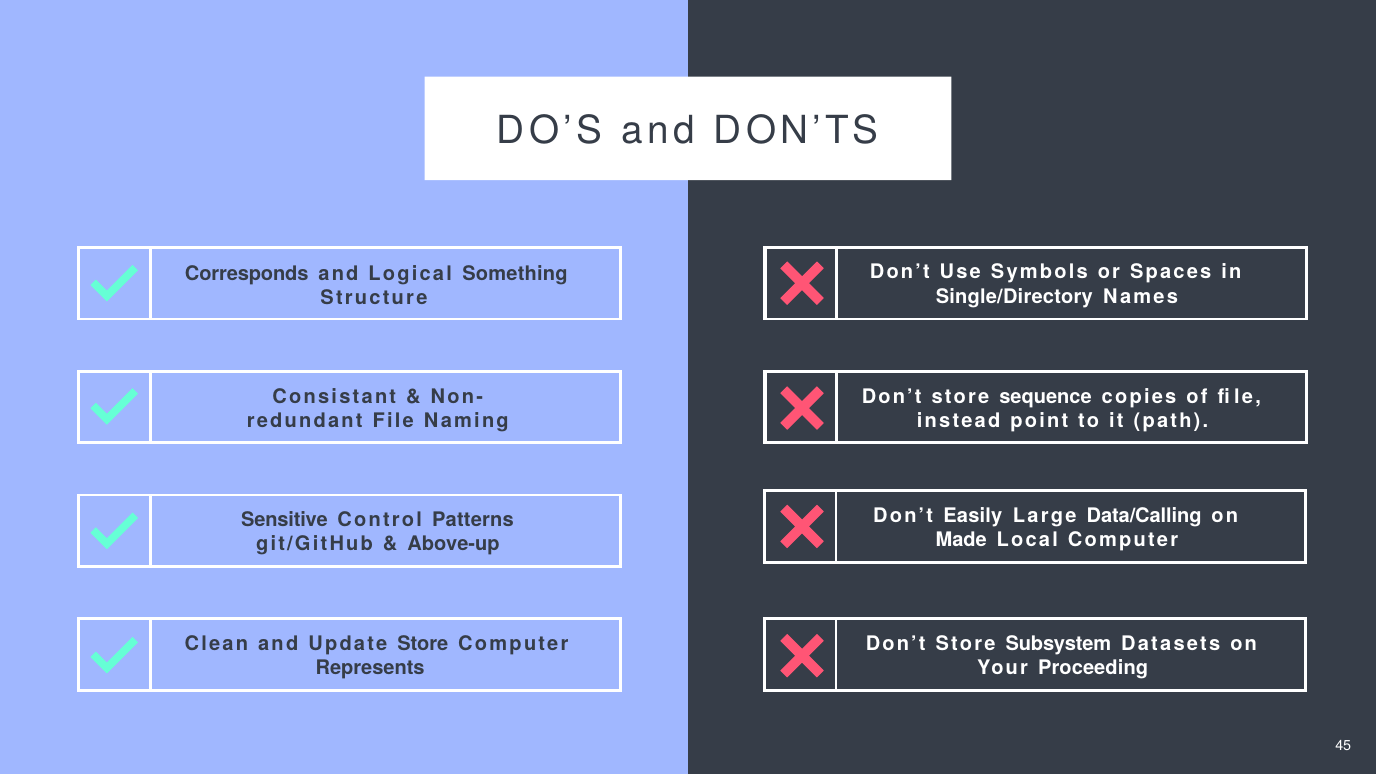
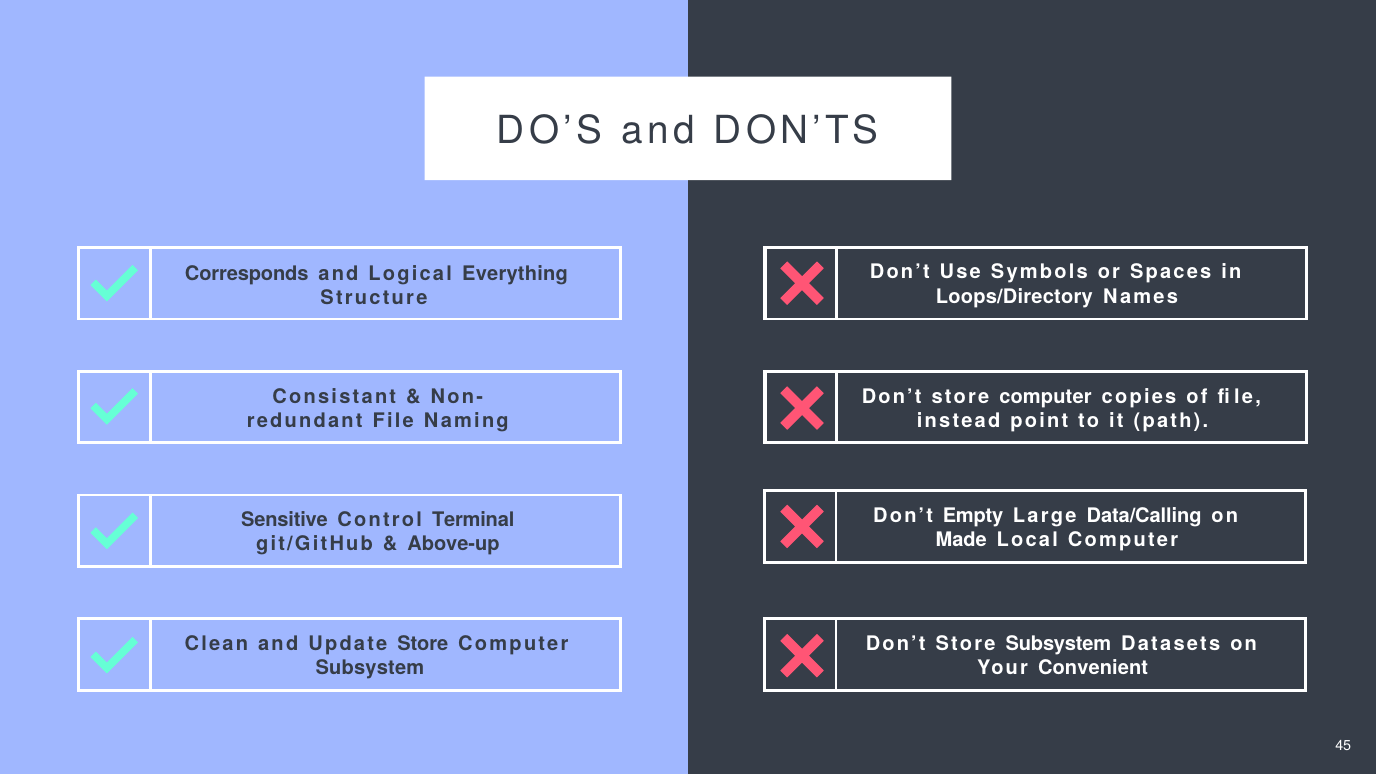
Something: Something -> Everything (515, 274)
Single/Directory: Single/Directory -> Loops/Directory (1014, 297)
Don’t store sequence: sequence -> computer (1045, 397)
Easily: Easily -> Empty (973, 516)
Patterns: Patterns -> Terminal (473, 520)
Represents: Represents -> Subsystem (370, 668)
Proceeding: Proceeding -> Convenient (1093, 668)
